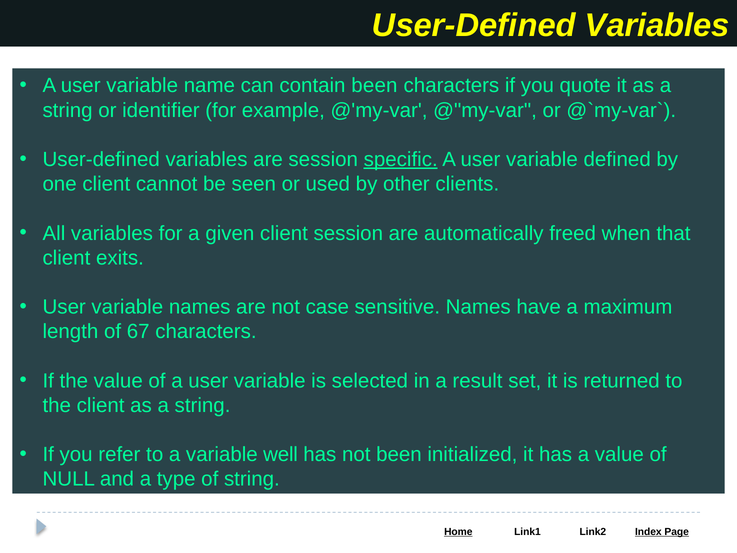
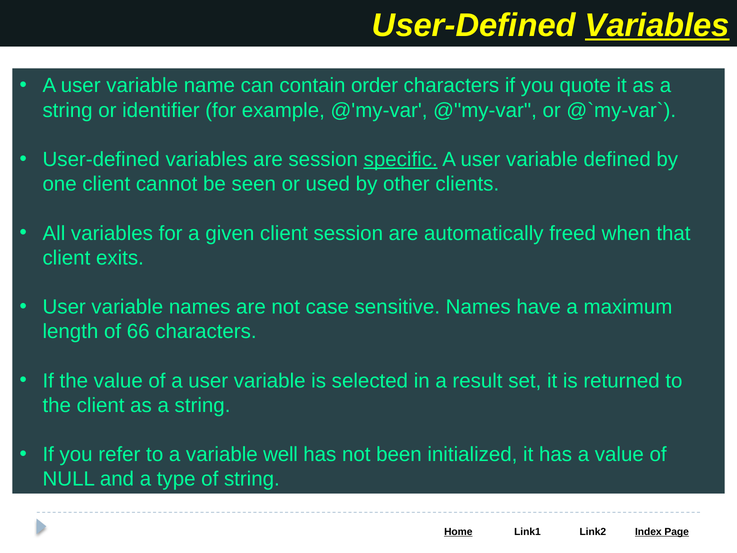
Variables underline: none -> present (657, 26)
contain been: been -> order (375, 86)
67: 67 -> 66 (138, 331)
